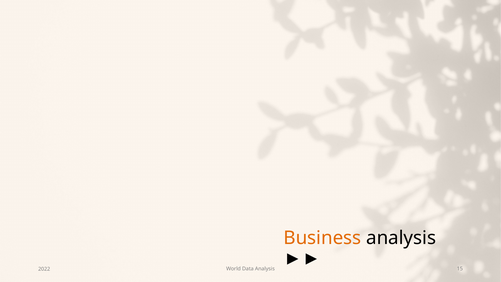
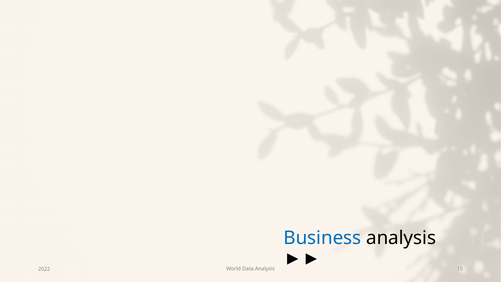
Business colour: orange -> blue (322, 238)
